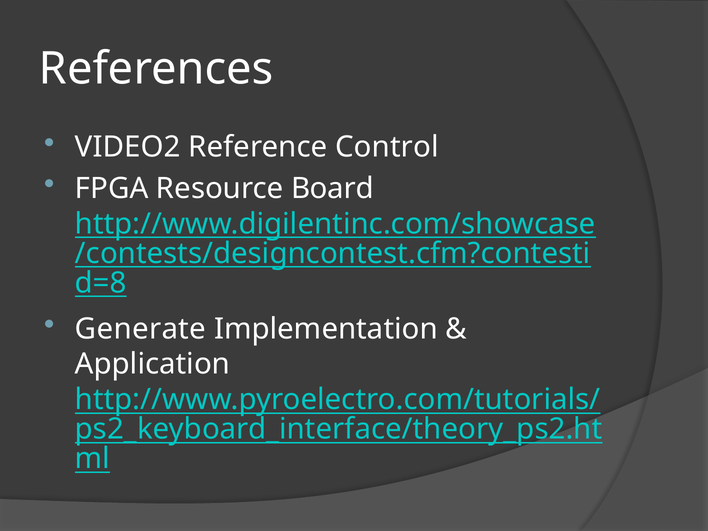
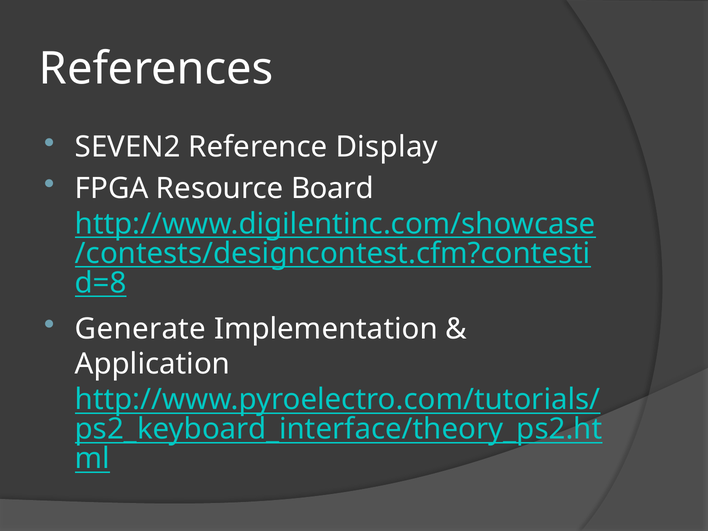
VIDEO2: VIDEO2 -> SEVEN2 (128, 147)
Control: Control -> Display (387, 147)
